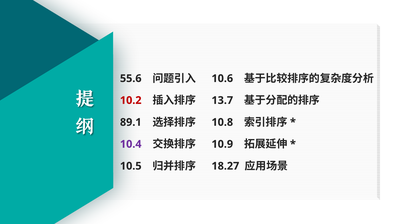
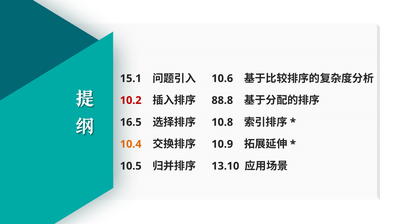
55.6: 55.6 -> 15.1 (131, 79)
13.7: 13.7 -> 88.8 (222, 101)
89.1: 89.1 -> 16.5 (131, 122)
10.4 colour: purple -> orange (131, 144)
18.27: 18.27 -> 13.10 (225, 166)
